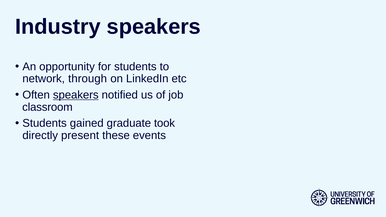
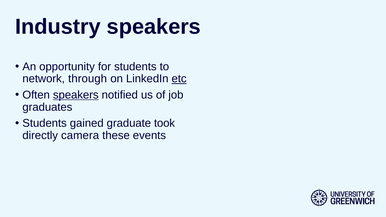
etc underline: none -> present (179, 79)
classroom: classroom -> graduates (47, 107)
present: present -> camera (80, 136)
